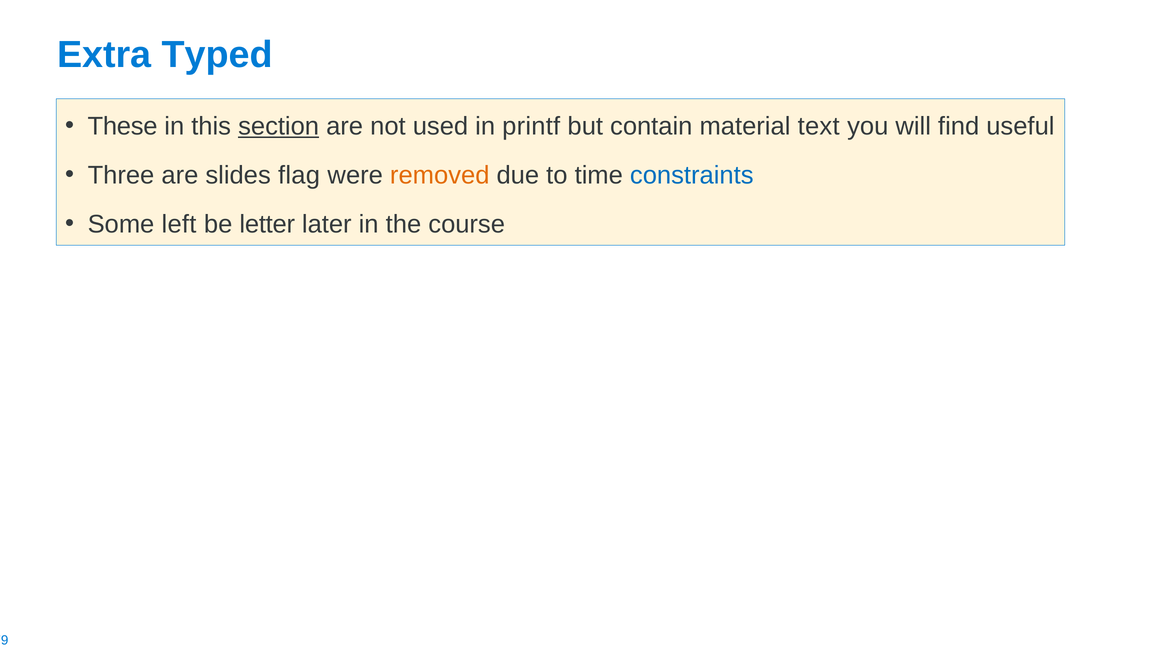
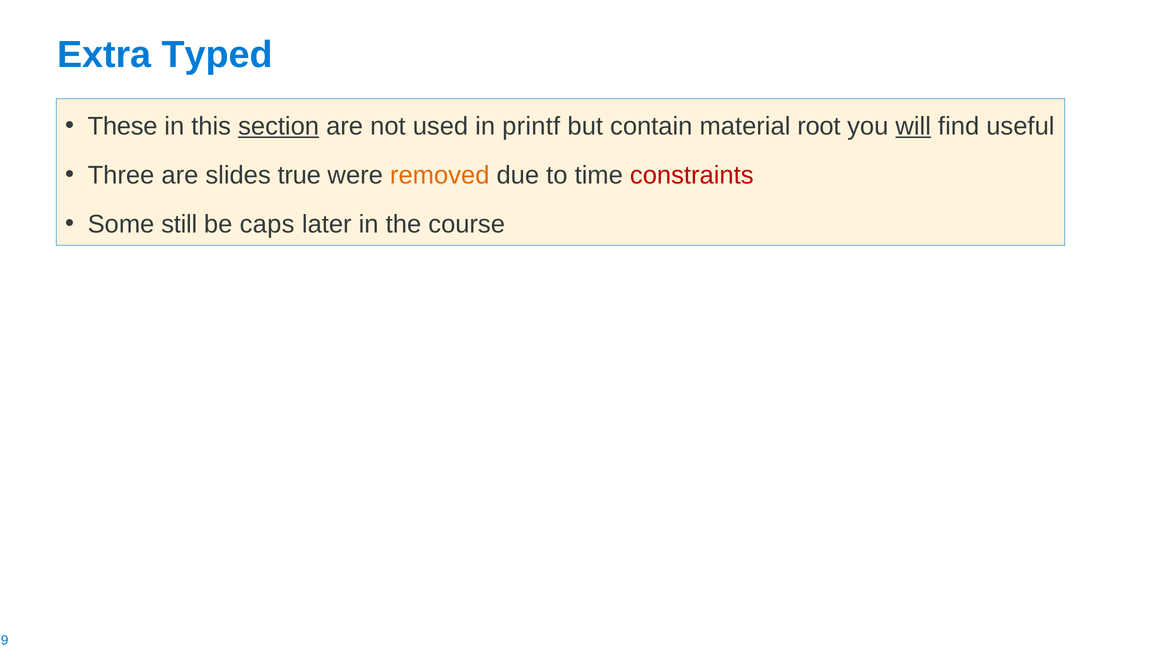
text: text -> root (819, 126)
will underline: none -> present (913, 126)
flag: flag -> true (299, 175)
constraints colour: blue -> red (692, 175)
left: left -> still (179, 224)
letter: letter -> caps (267, 224)
